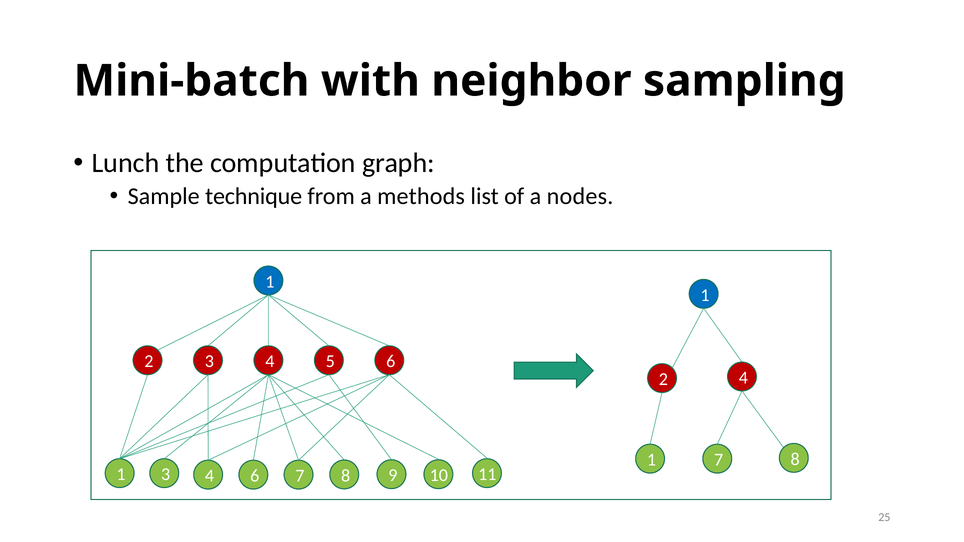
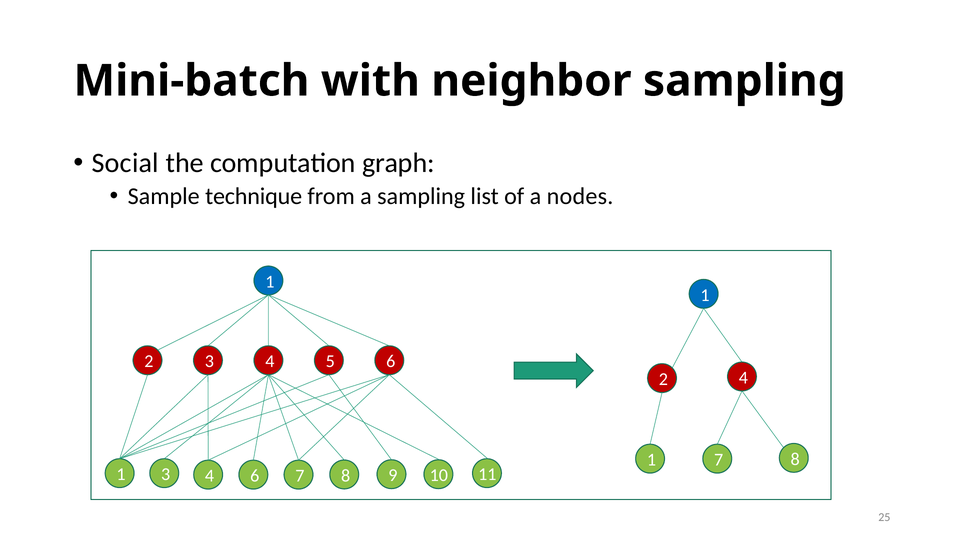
Lunch: Lunch -> Social (125, 163)
a methods: methods -> sampling (421, 196)
